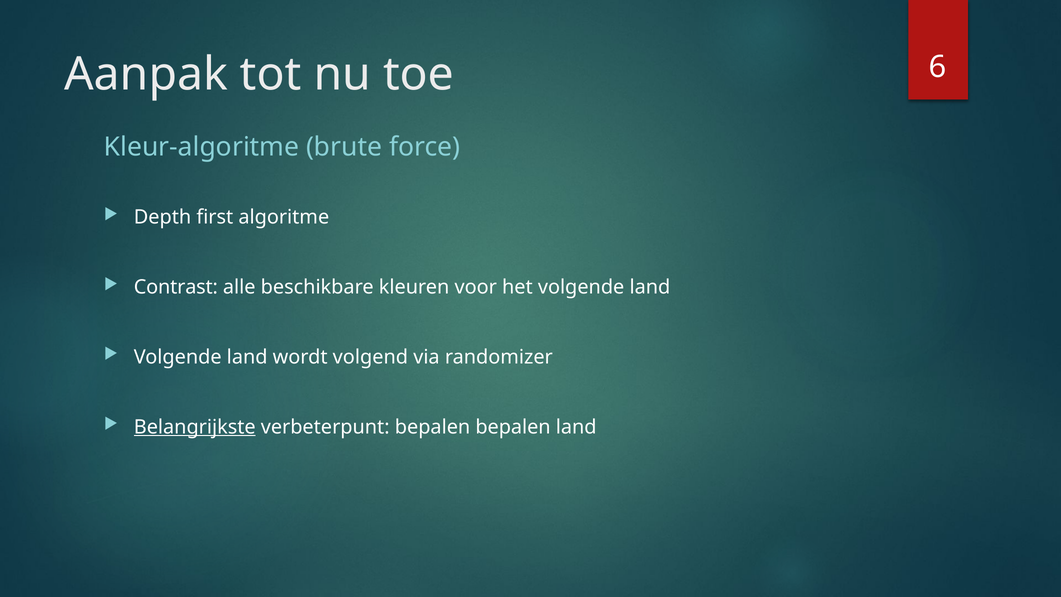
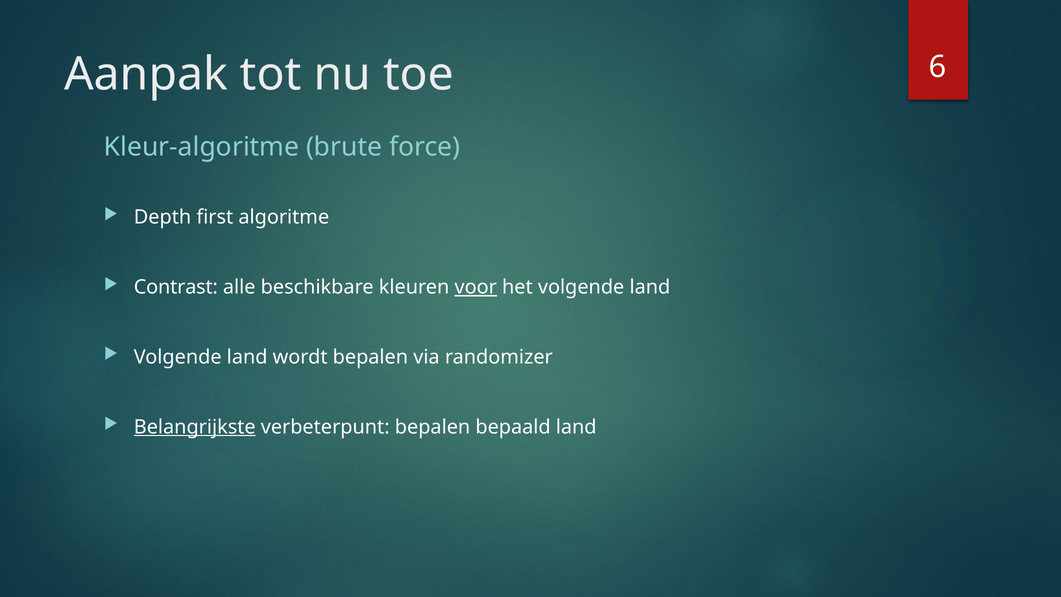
voor underline: none -> present (476, 287)
wordt volgend: volgend -> bepalen (370, 357)
bepalen bepalen: bepalen -> bepaald (513, 427)
